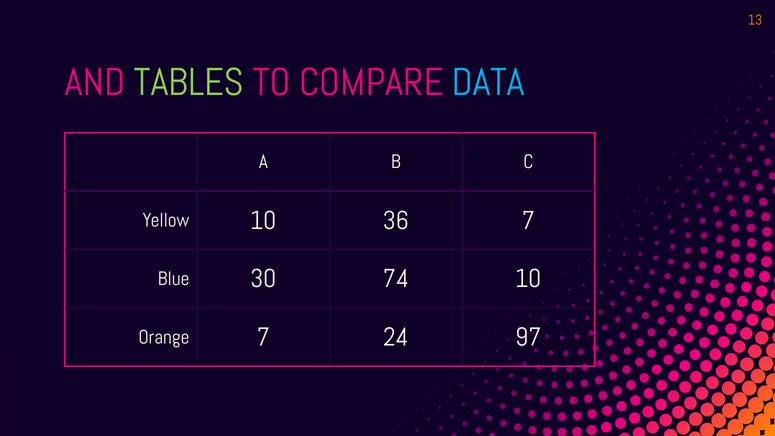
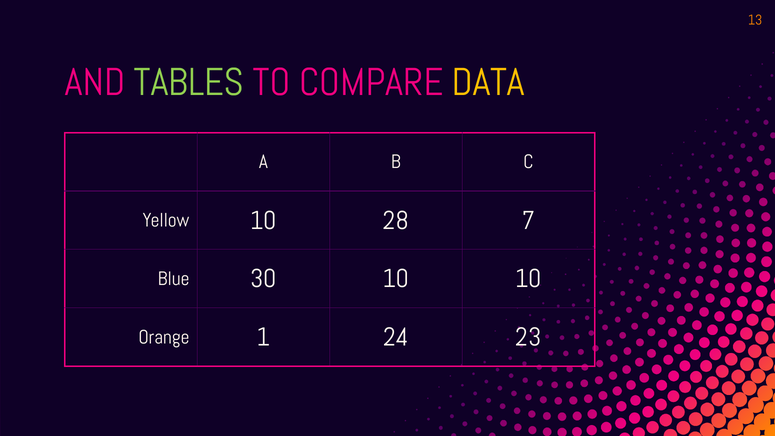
DATA colour: light blue -> yellow (488, 82)
36: 36 -> 28 (396, 220)
30 74: 74 -> 10 (396, 279)
Orange 7: 7 -> 1 (263, 337)
97: 97 -> 23 (528, 337)
